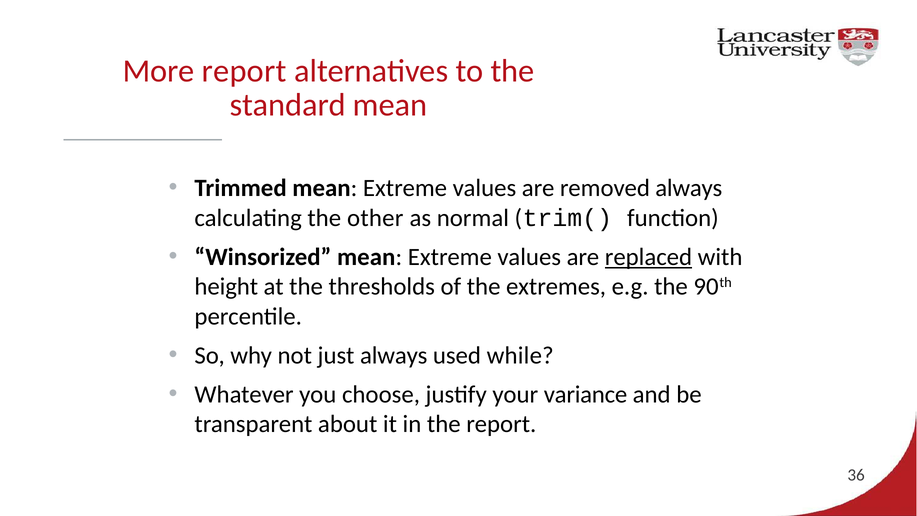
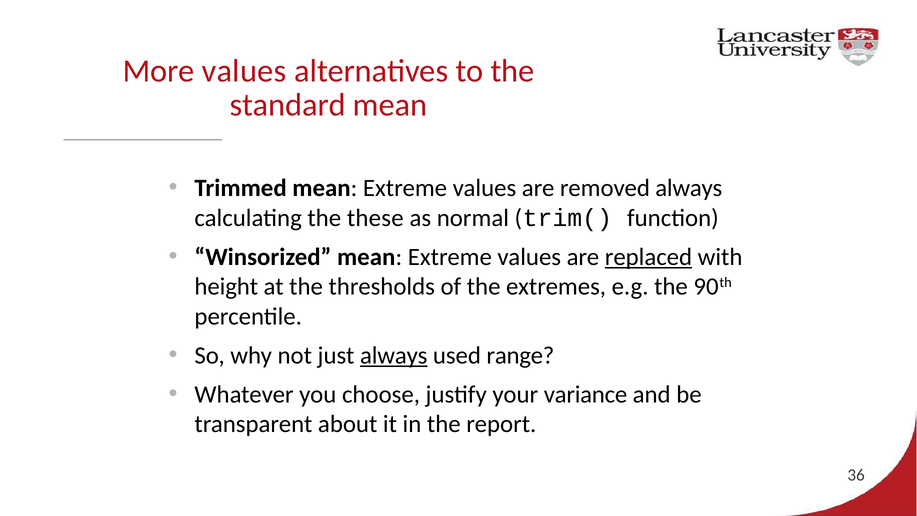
More report: report -> values (244, 71)
other: other -> these (375, 218)
always underline: none -> present (394, 355)
while: while -> range (520, 355)
